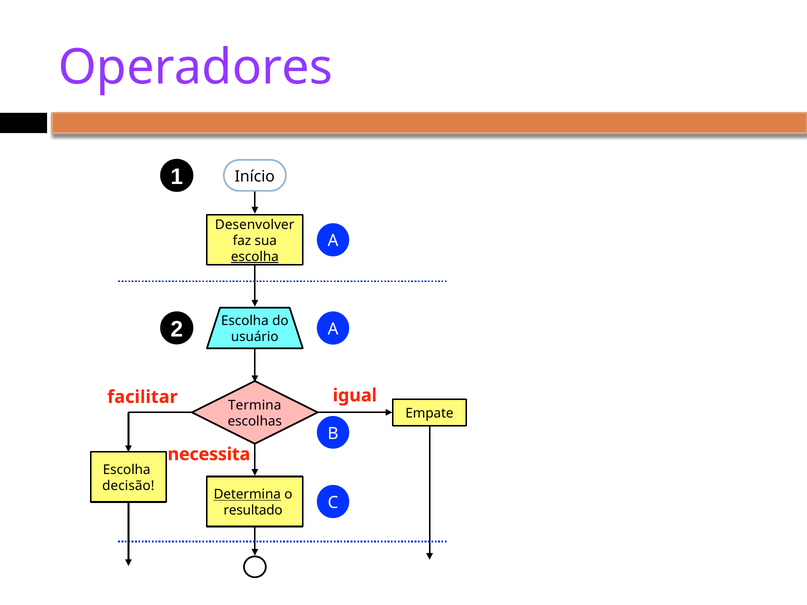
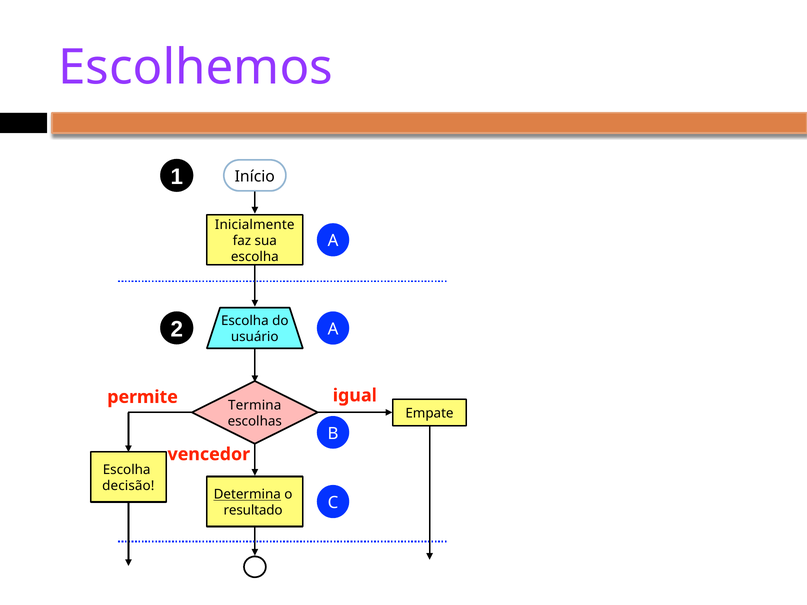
Operadores: Operadores -> Escolhemos (196, 67)
Desenvolver: Desenvolver -> Inicialmente (255, 225)
escolha underline: present -> none (255, 257)
facilitar: facilitar -> permite (143, 397)
necessita: necessita -> vencedor (209, 454)
